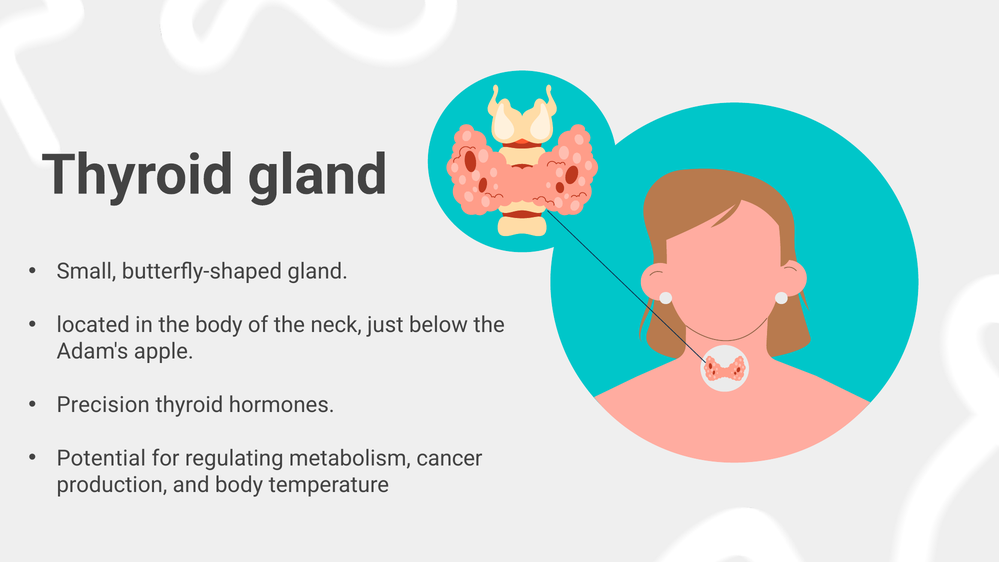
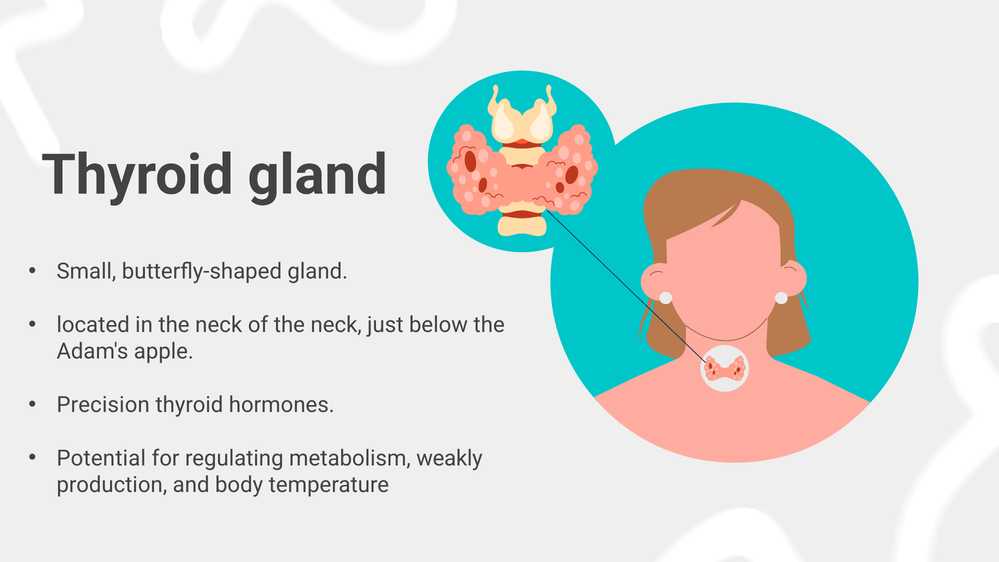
in the body: body -> neck (219, 325)
cancer: cancer -> weakly (449, 458)
